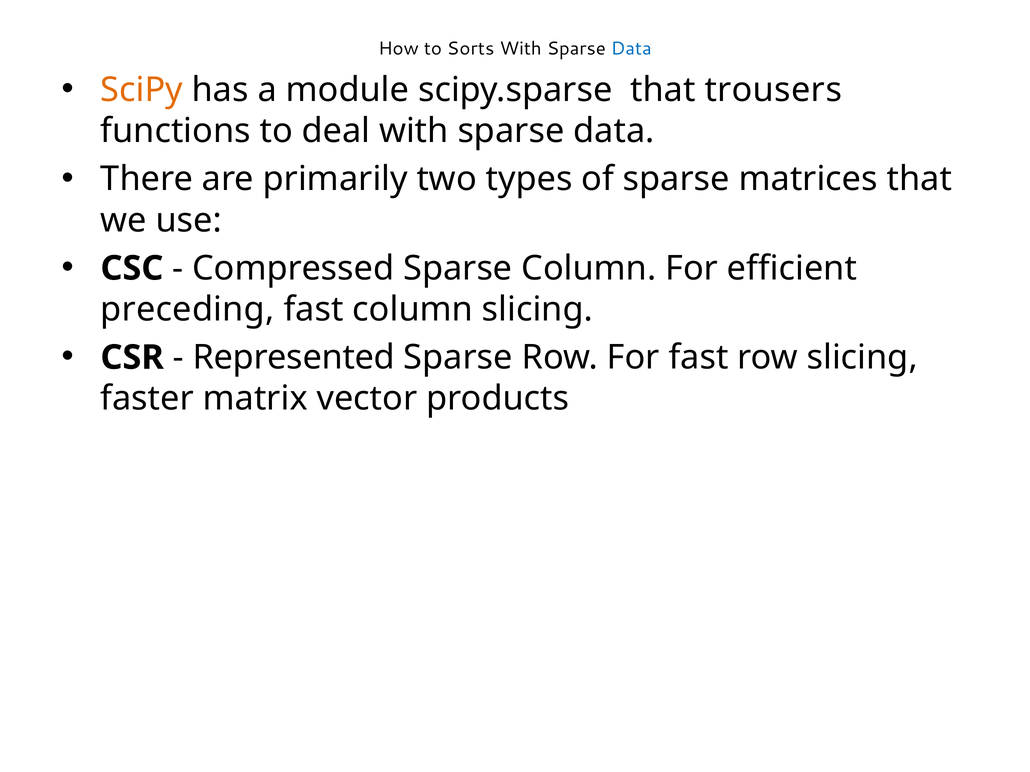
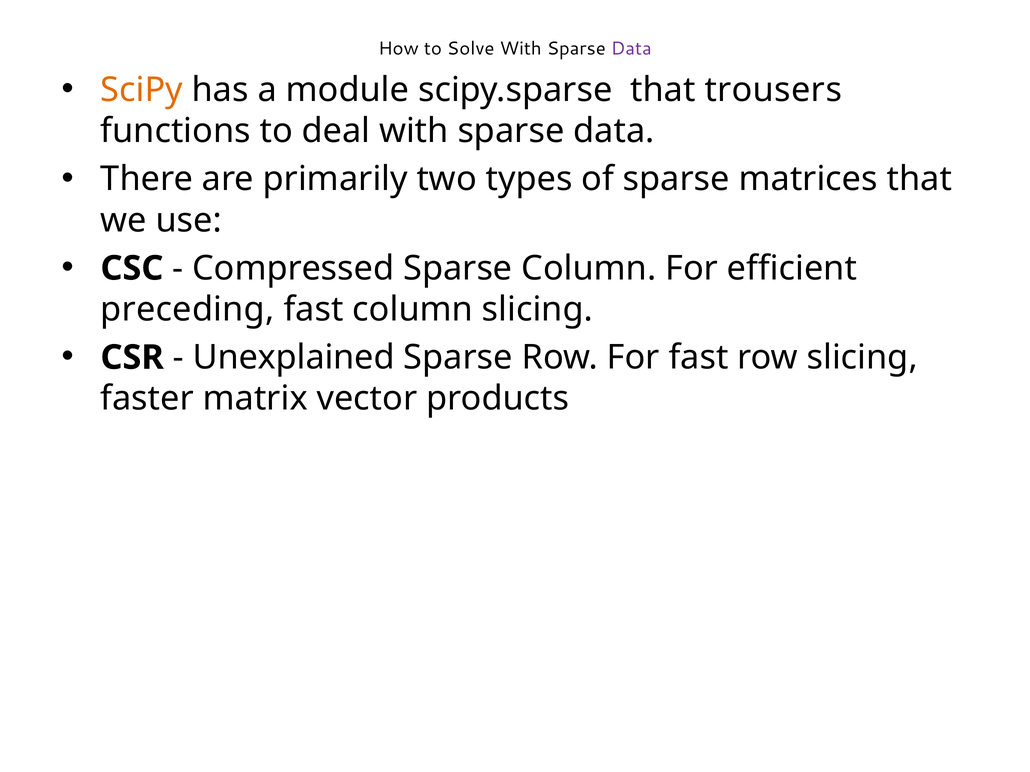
Sorts: Sorts -> Solve (471, 49)
Data colour: blue -> purple (631, 49)
Represented: Represented -> Unexplained (294, 358)
